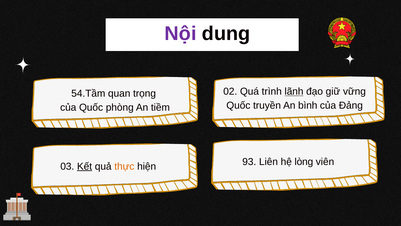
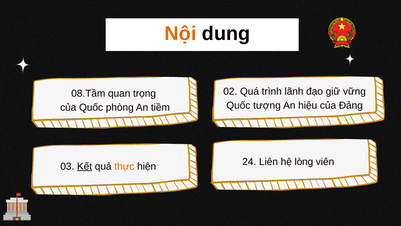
Nội colour: purple -> orange (181, 34)
lãnh underline: present -> none (294, 91)
54.Tầm: 54.Tầm -> 08.Tầm (88, 93)
truyền: truyền -> tượng (267, 105)
bình: bình -> hiệu (308, 105)
93: 93 -> 24 (249, 161)
